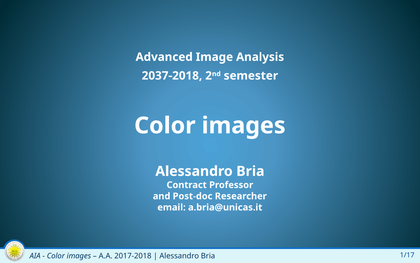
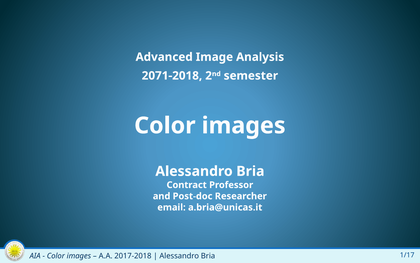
2037-2018: 2037-2018 -> 2071-2018 (172, 76)
